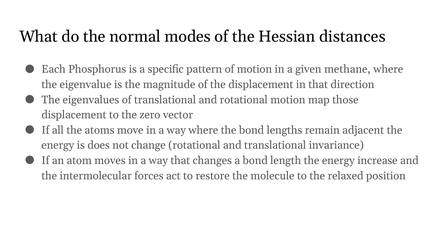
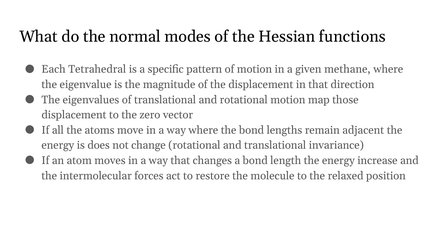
distances: distances -> functions (352, 37)
Phosphorus: Phosphorus -> Tetrahedral (97, 69)
